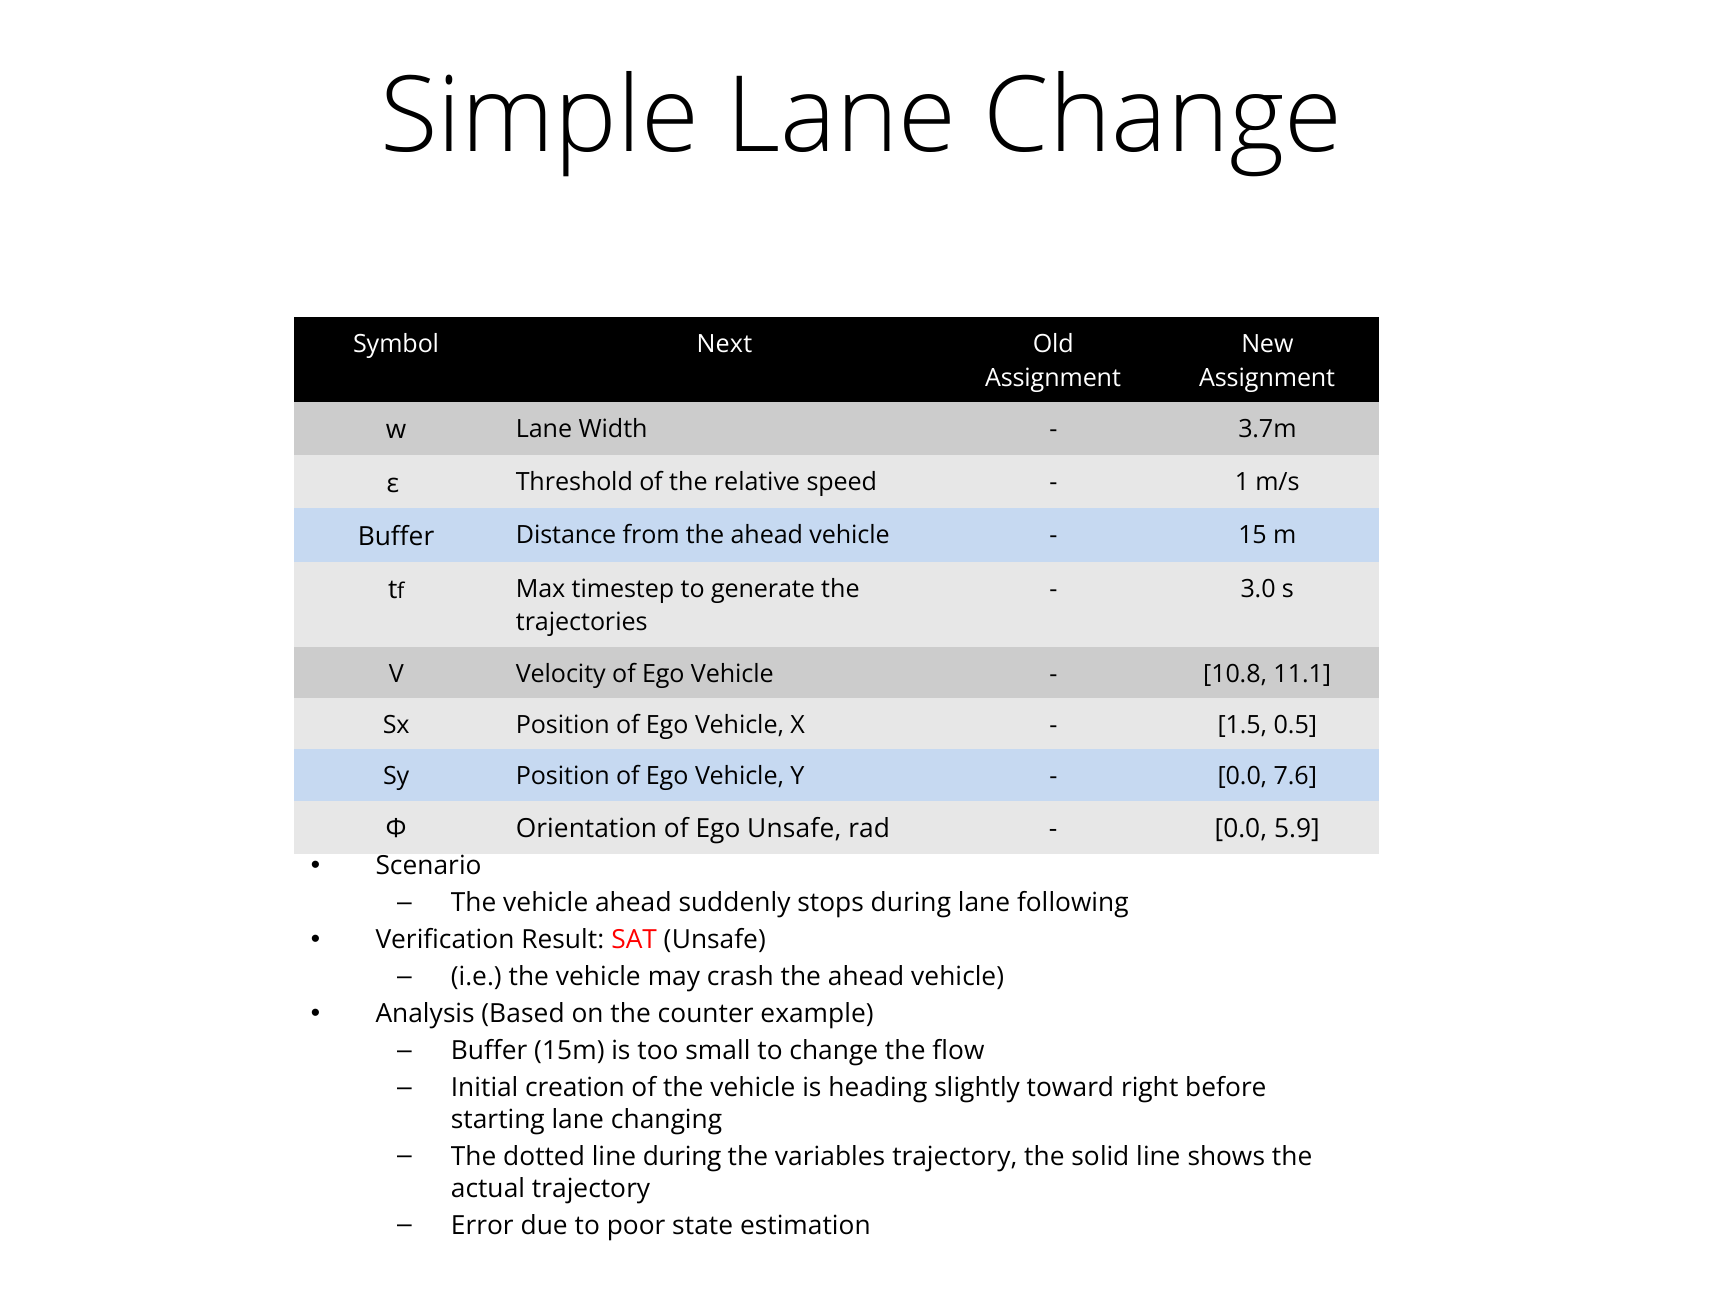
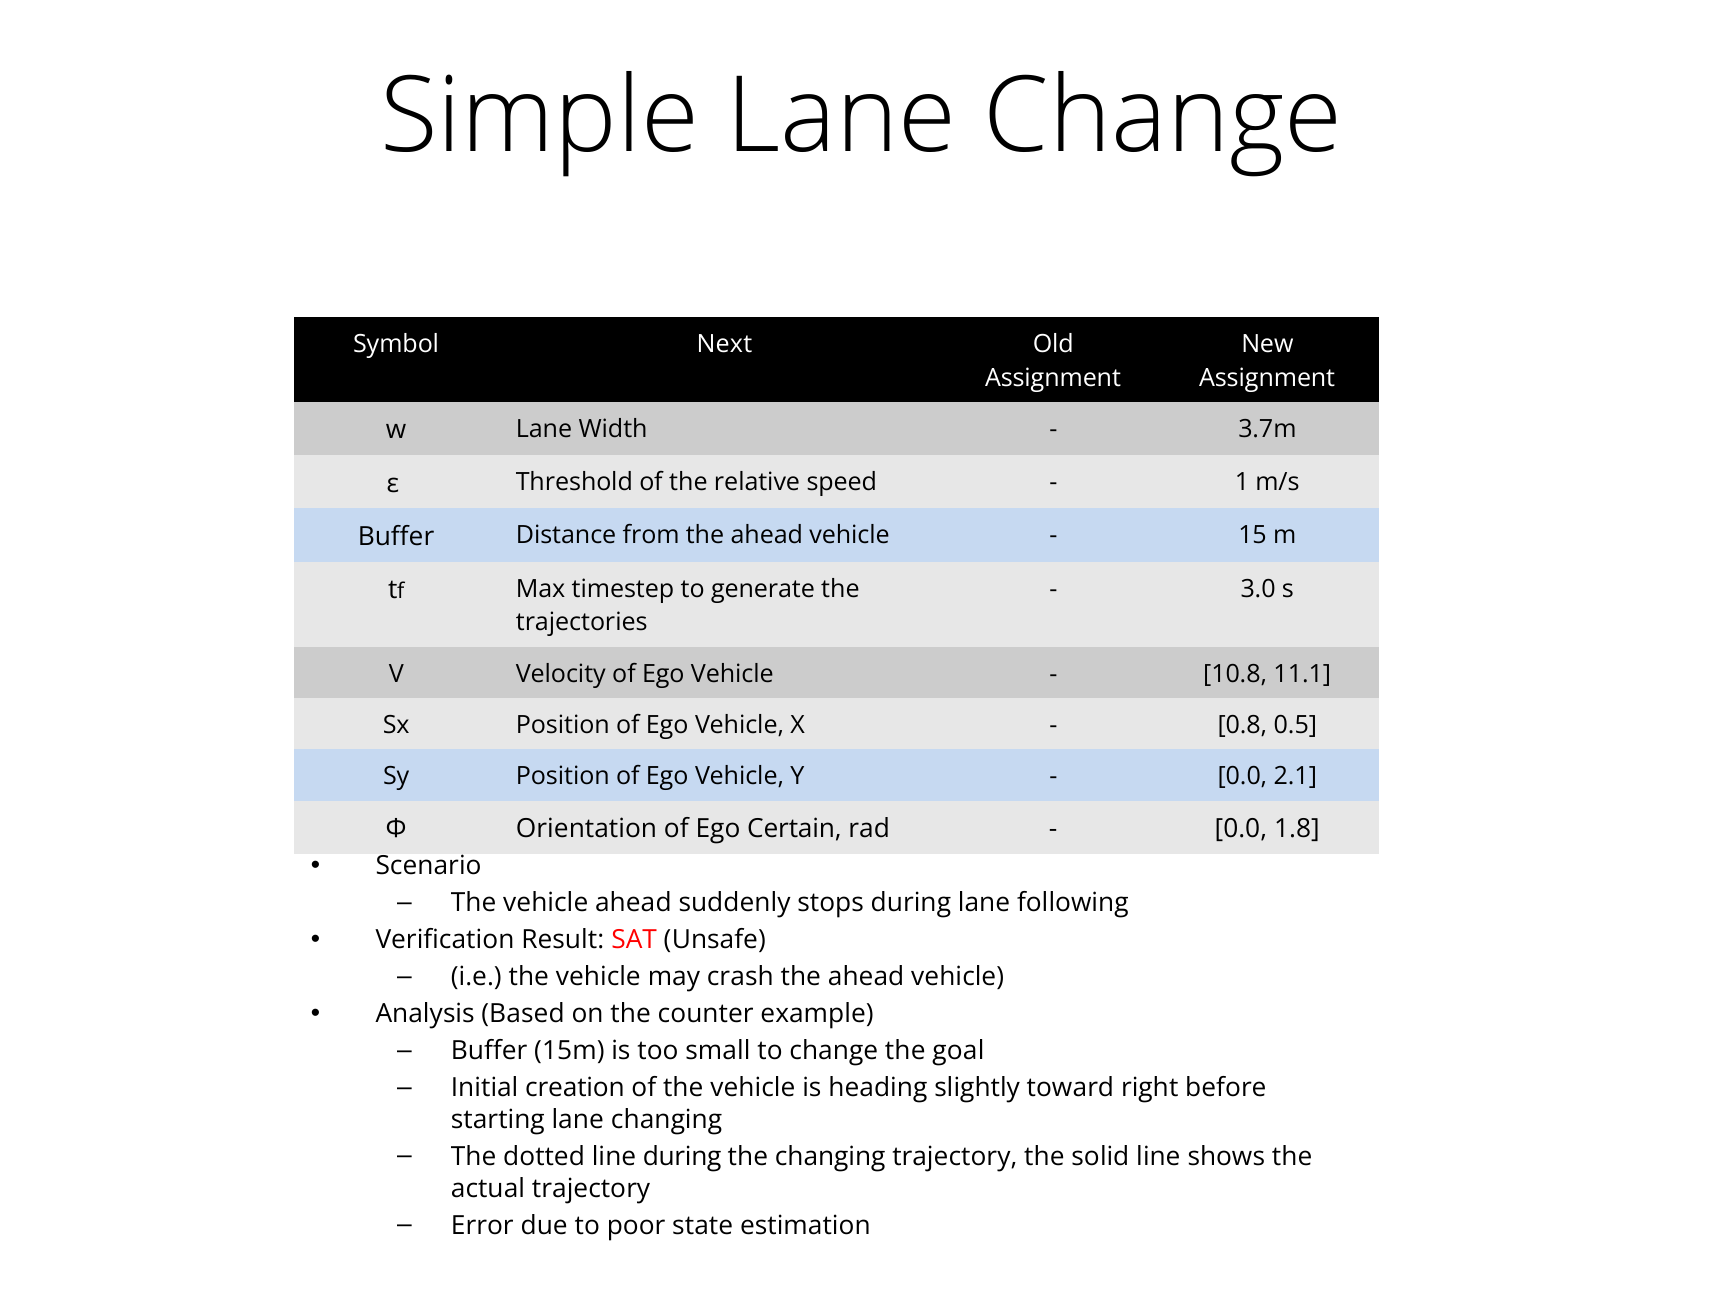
1.5: 1.5 -> 0.8 (1242, 725)
7.6: 7.6 -> 2.1 (1295, 776)
Ego Unsafe: Unsafe -> Certain (794, 829)
5.9: 5.9 -> 1.8 (1297, 829)
flow: flow -> goal (958, 1051)
the variables: variables -> changing (830, 1157)
